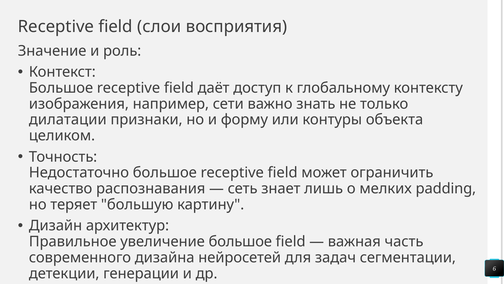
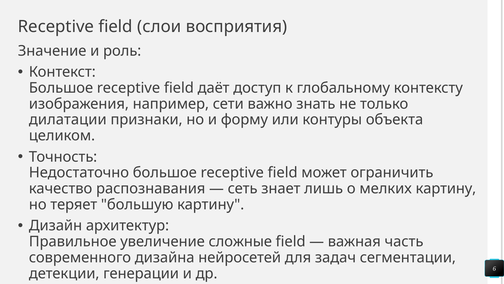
мелких padding: padding -> картину (446, 188)
увеличение большое: большое -> сложные (240, 241)
